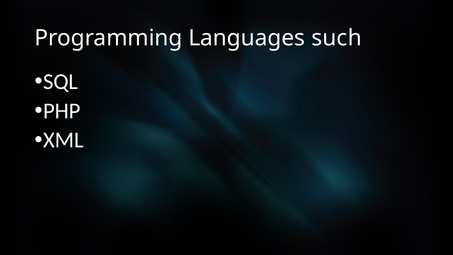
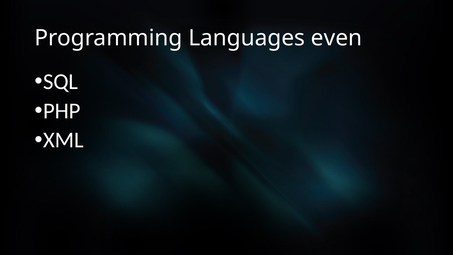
such: such -> even (337, 38)
